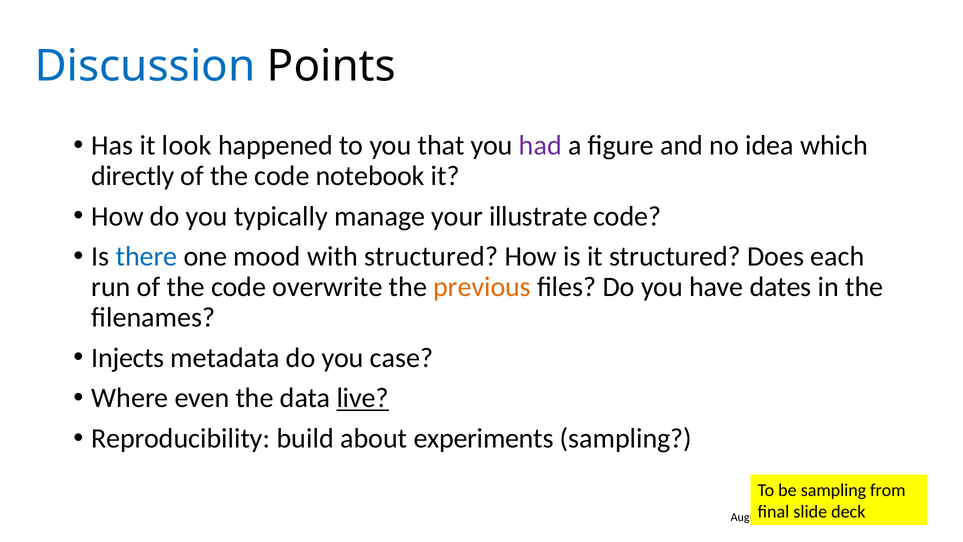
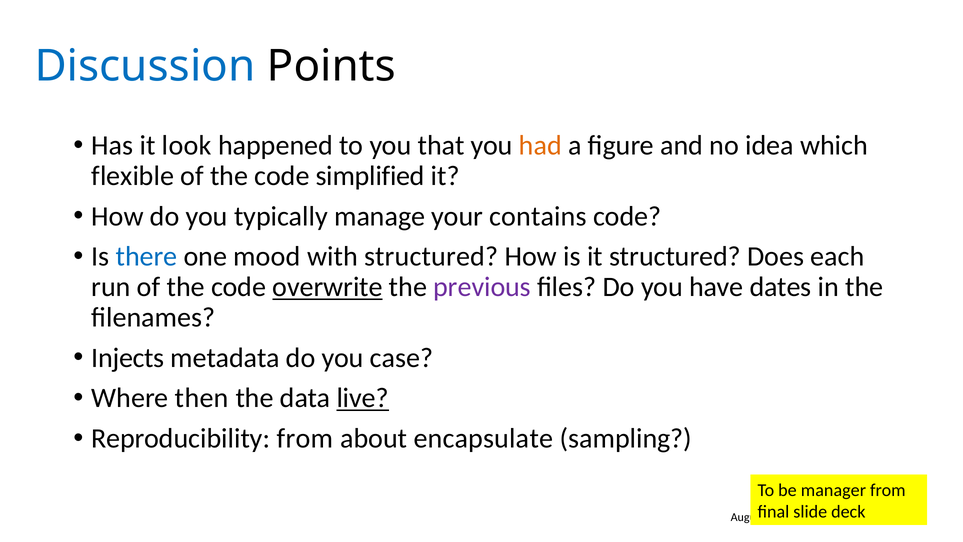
had colour: purple -> orange (540, 145)
directly: directly -> flexible (133, 176)
notebook: notebook -> simplified (370, 176)
illustrate: illustrate -> contains (538, 216)
overwrite underline: none -> present (328, 287)
previous colour: orange -> purple (482, 287)
even: even -> then (202, 398)
Reproducibility build: build -> from (305, 438)
experiments: experiments -> encapsulate (483, 438)
be sampling: sampling -> manager (833, 490)
